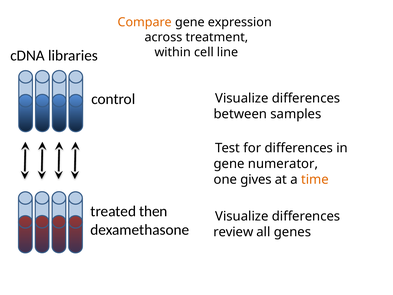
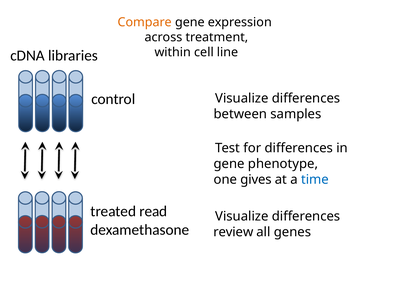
numerator: numerator -> phenotype (283, 164)
time colour: orange -> blue (315, 179)
then: then -> read (153, 211)
